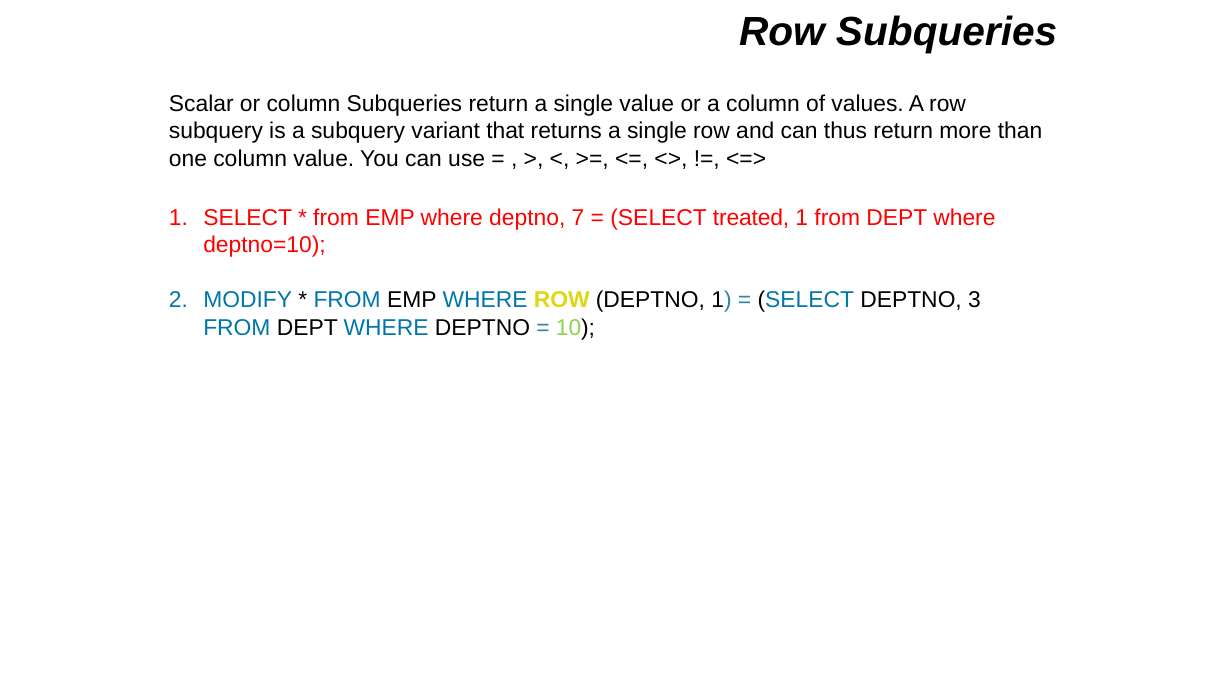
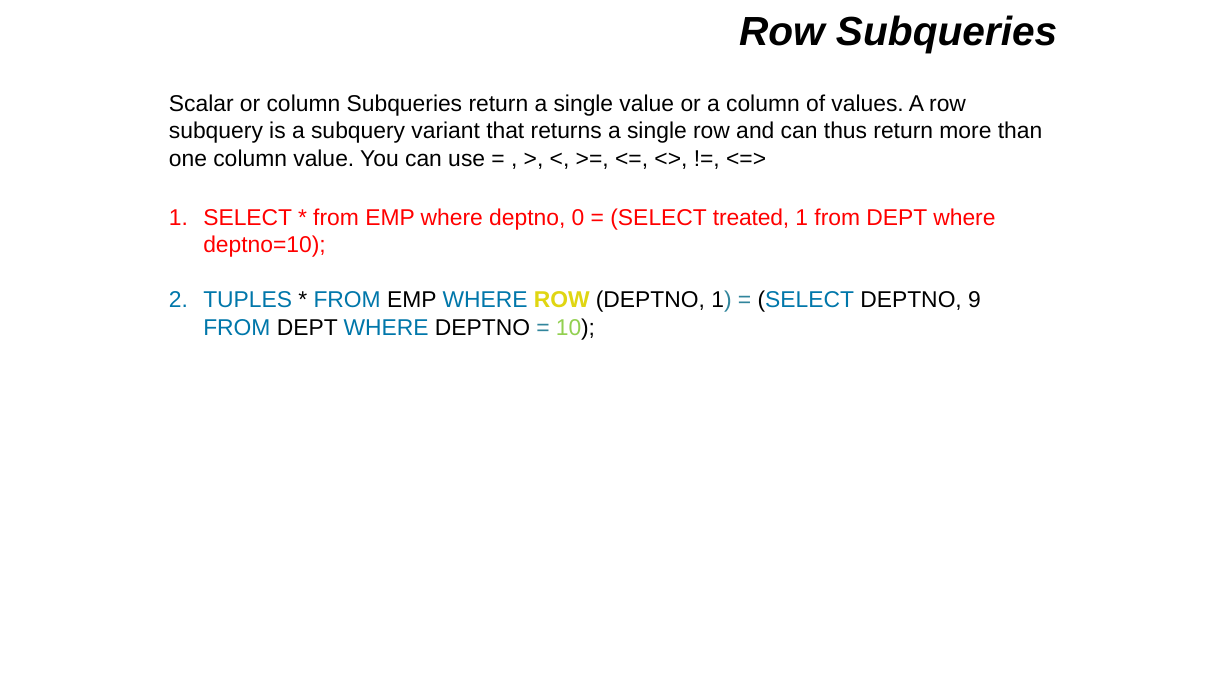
7: 7 -> 0 (578, 218)
MODIFY: MODIFY -> TUPLES (248, 300)
3: 3 -> 9 (975, 300)
